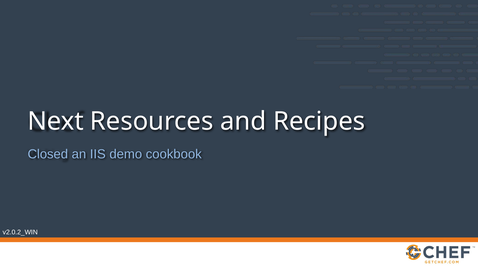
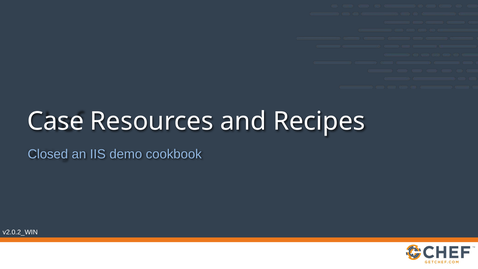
Next: Next -> Case (56, 121)
